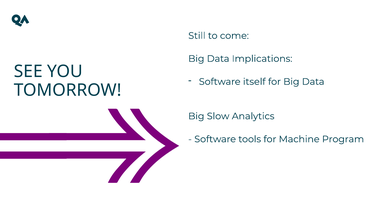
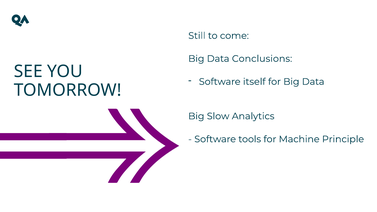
Implications: Implications -> Conclusions (262, 59)
Program: Program -> Principle (343, 139)
